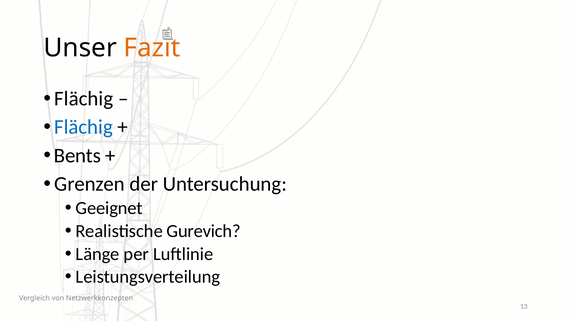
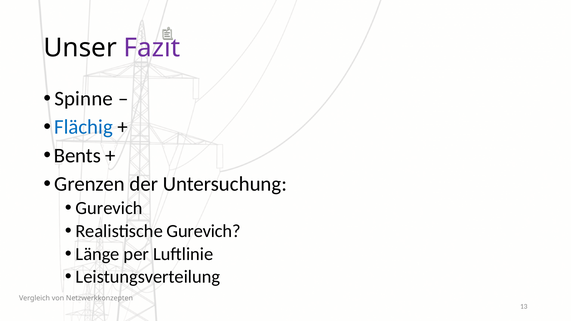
Fazit colour: orange -> purple (152, 48)
Flächig: Flächig -> Spinne (84, 99)
Geeignet: Geeignet -> Gurevich (109, 208)
